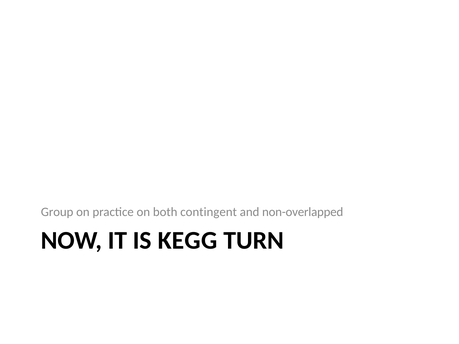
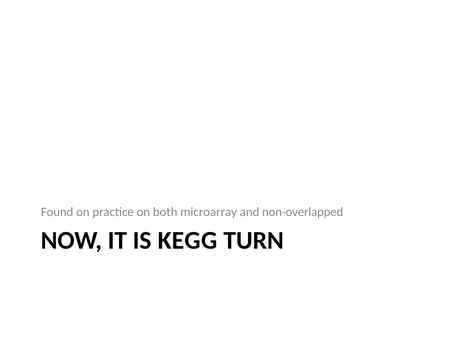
Group: Group -> Found (57, 212)
contingent: contingent -> microarray (209, 212)
